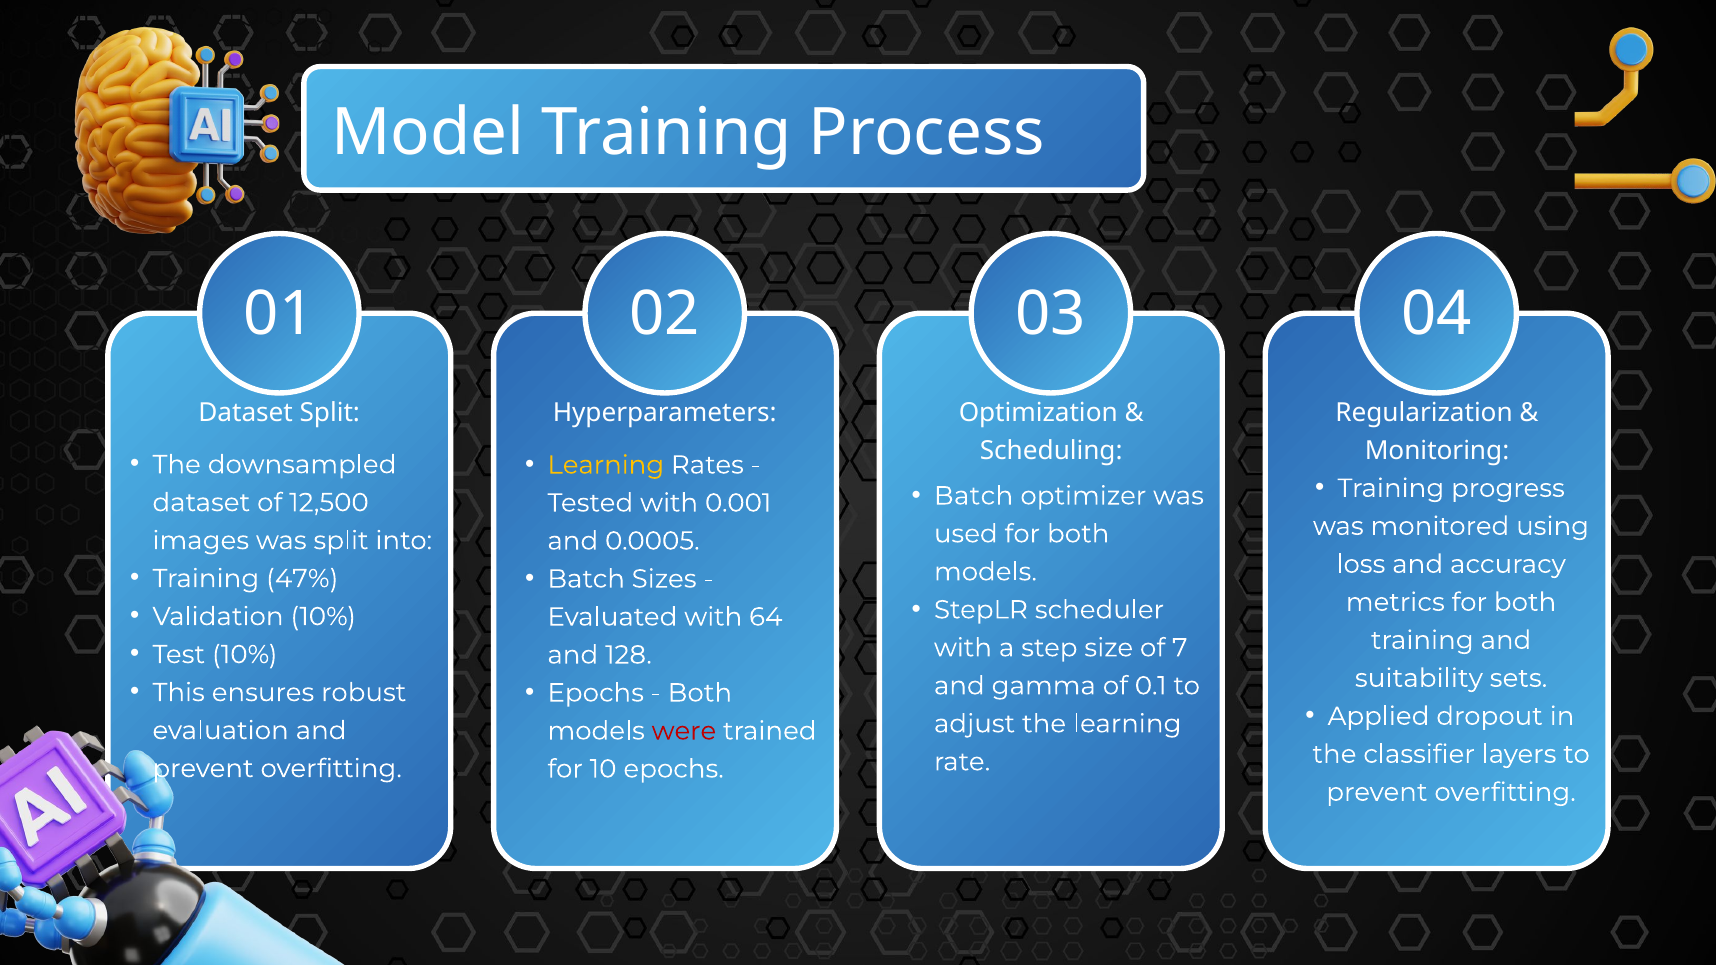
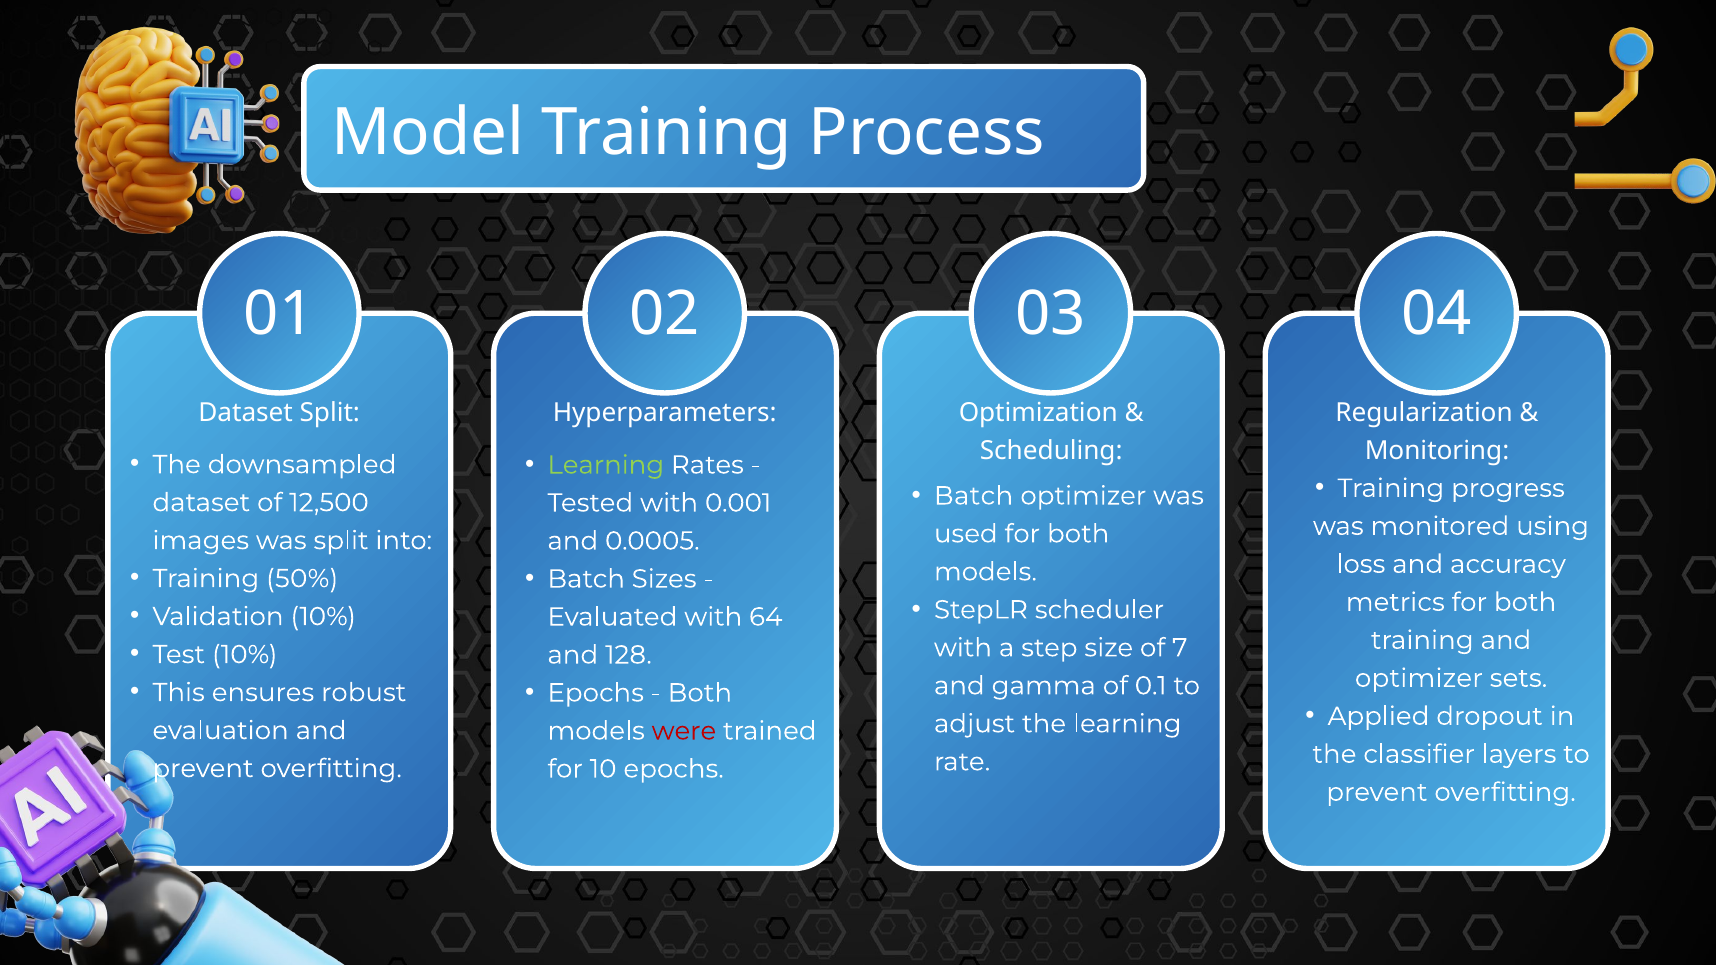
Learning colour: yellow -> light green (606, 465)
47%: 47% -> 50% (302, 579)
suitability: suitability -> optimizer (1419, 678)
